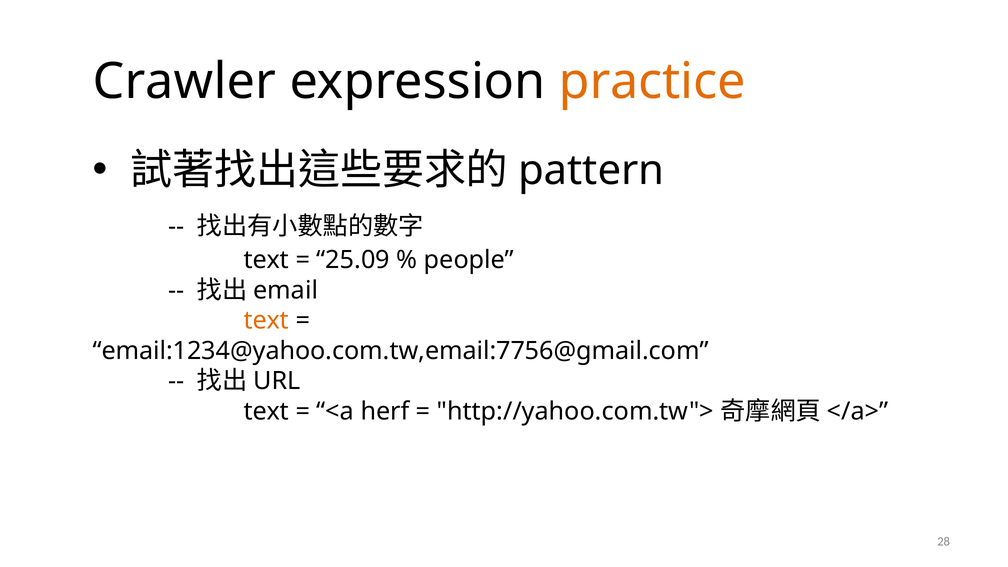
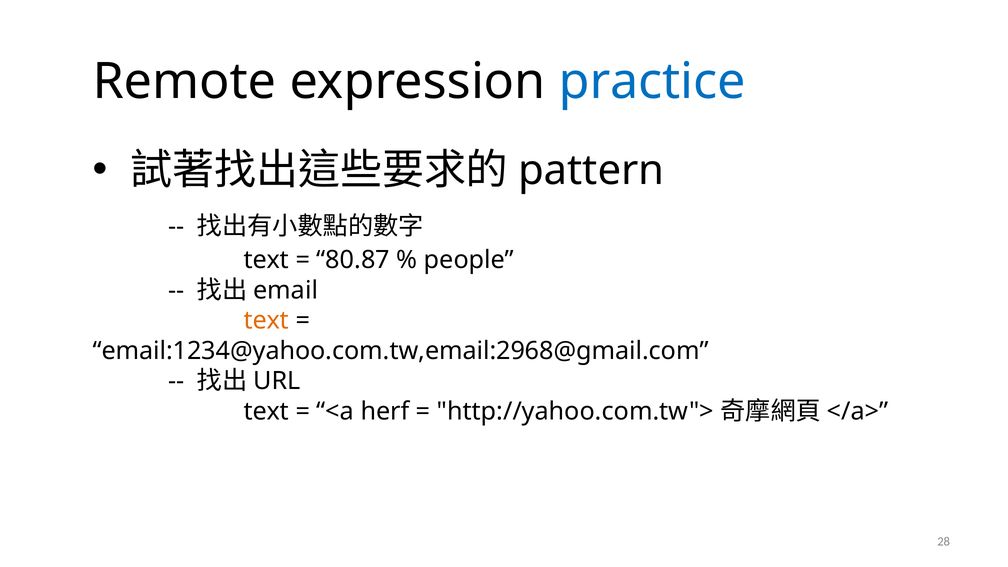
Crawler: Crawler -> Remote (184, 82)
practice colour: orange -> blue (652, 82)
25.09: 25.09 -> 80.87 (353, 260)
email:1234@yahoo.com.tw,email:7756@gmail.com: email:1234@yahoo.com.tw,email:7756@gmail.com -> email:1234@yahoo.com.tw,email:2968@gmail.com (401, 351)
